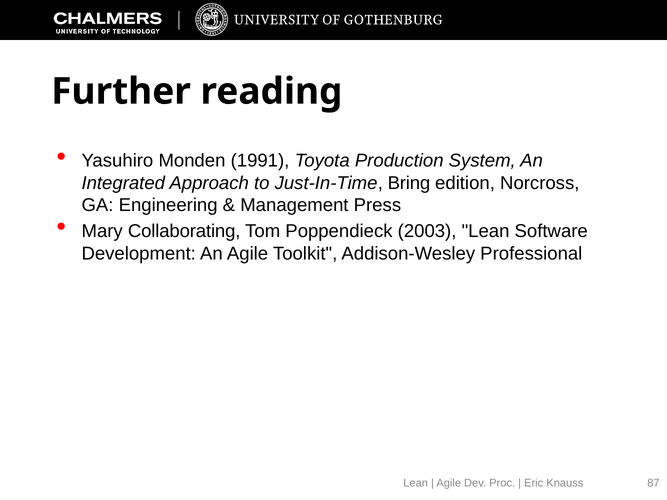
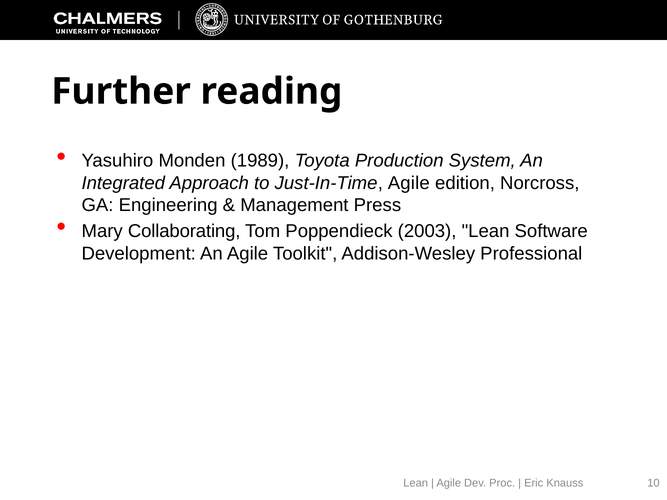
1991: 1991 -> 1989 (260, 161)
Just-In-Time Bring: Bring -> Agile (409, 183)
87: 87 -> 10 (653, 483)
